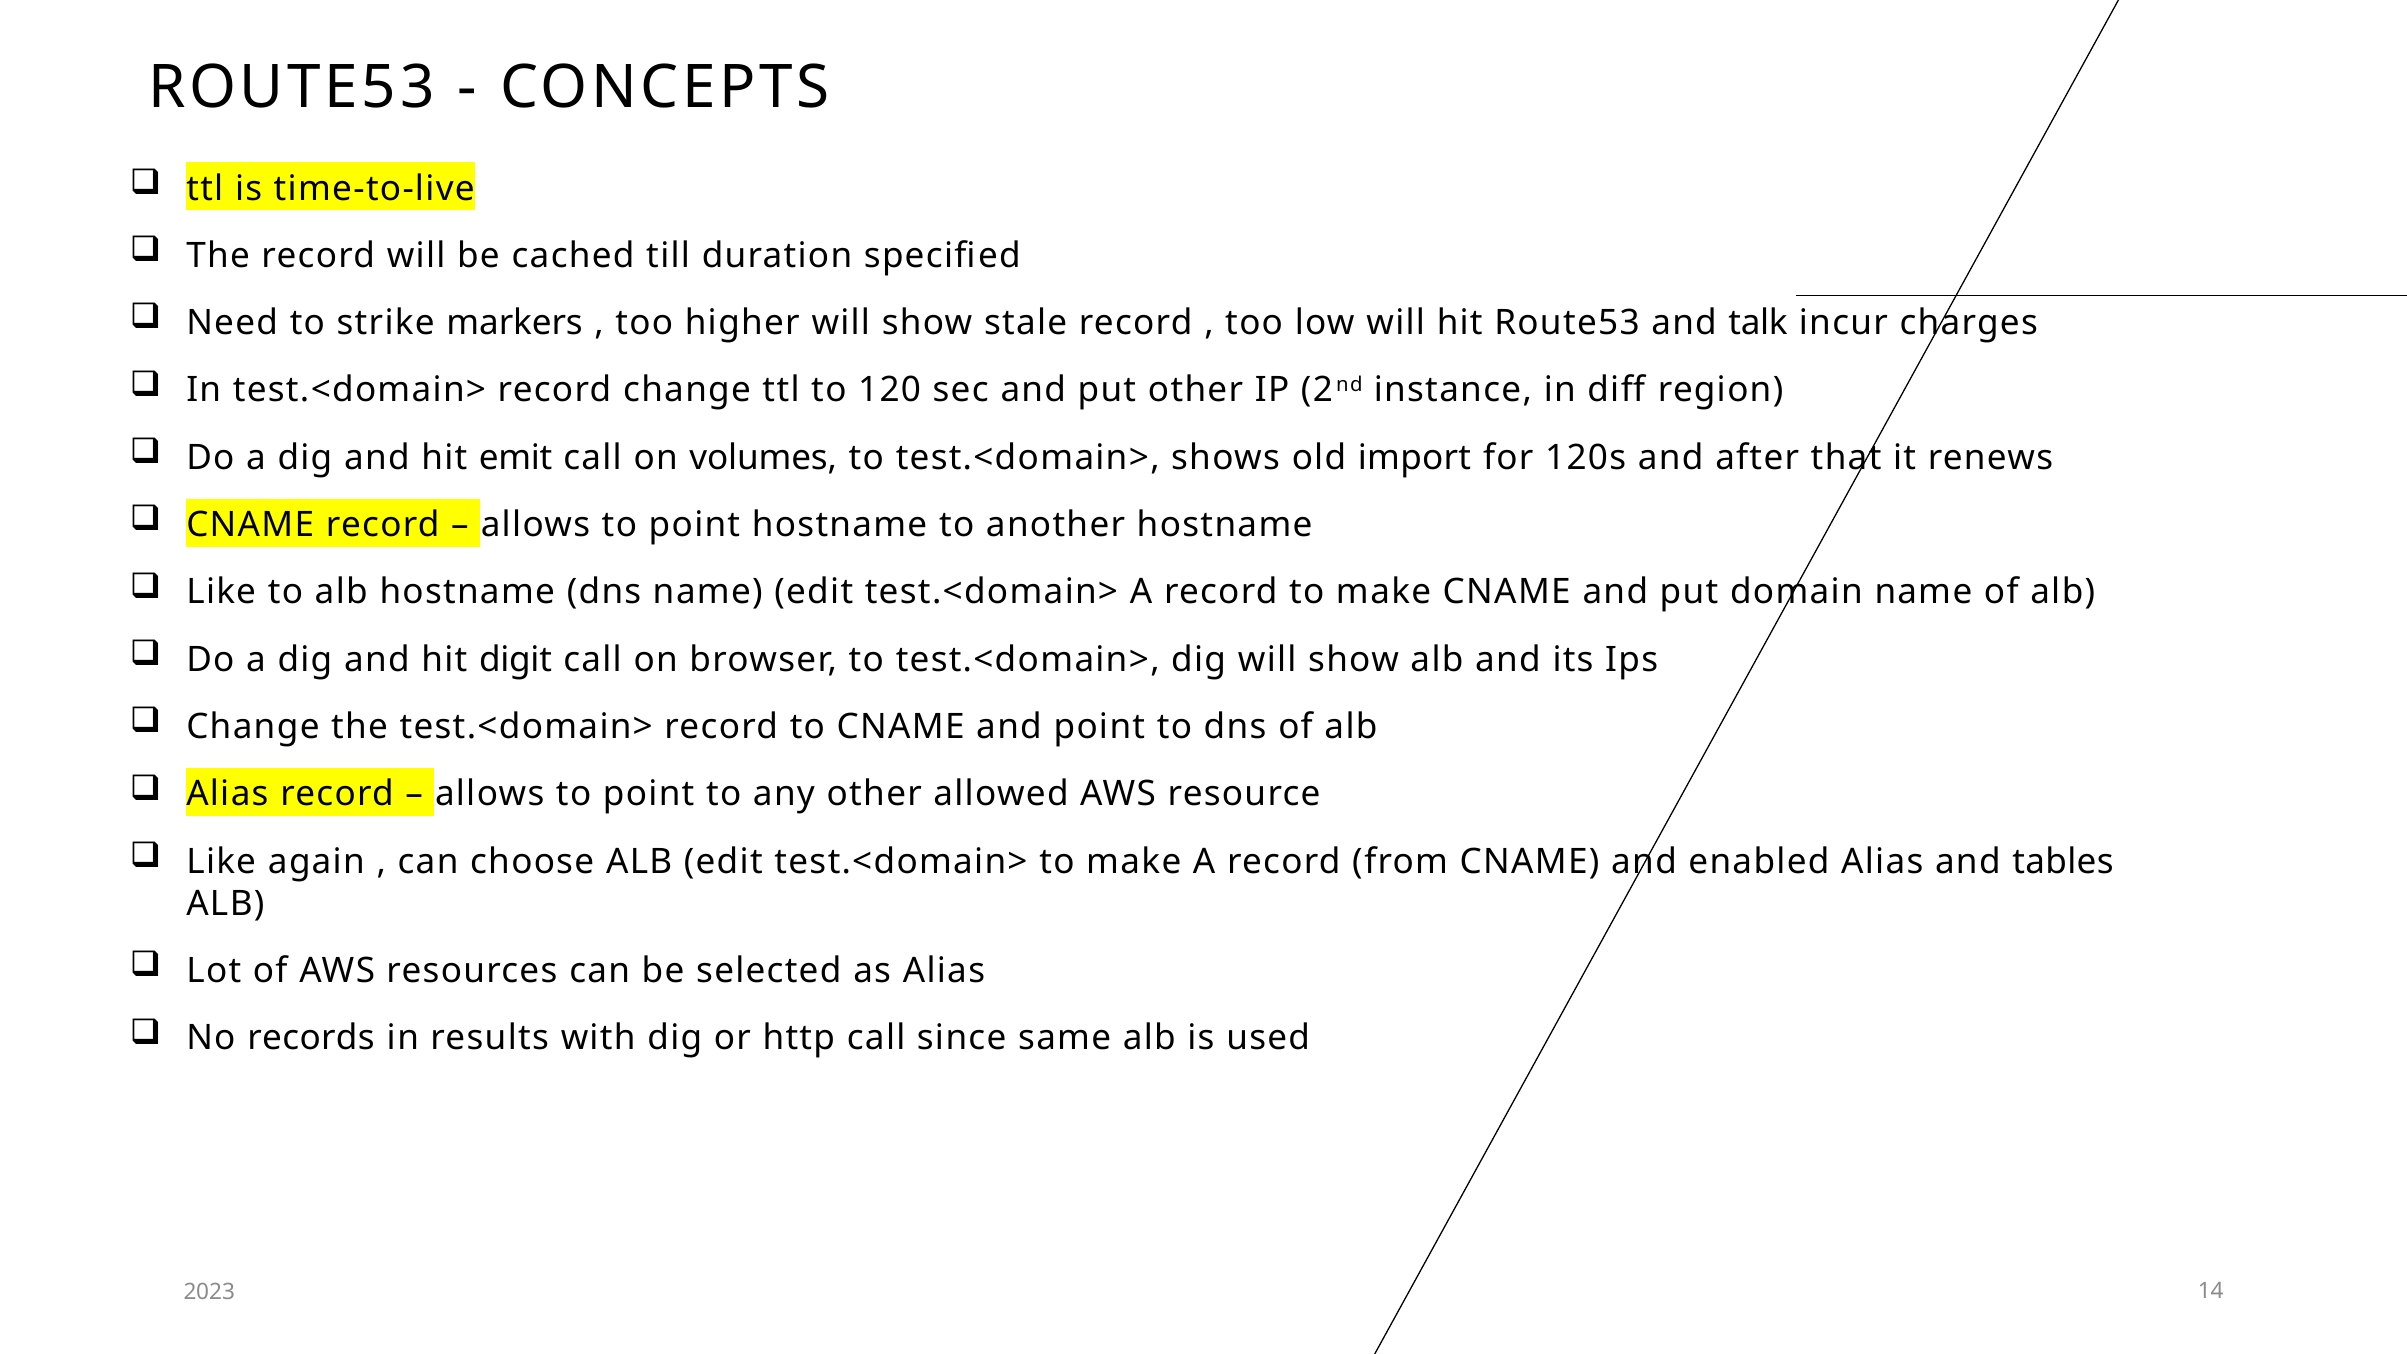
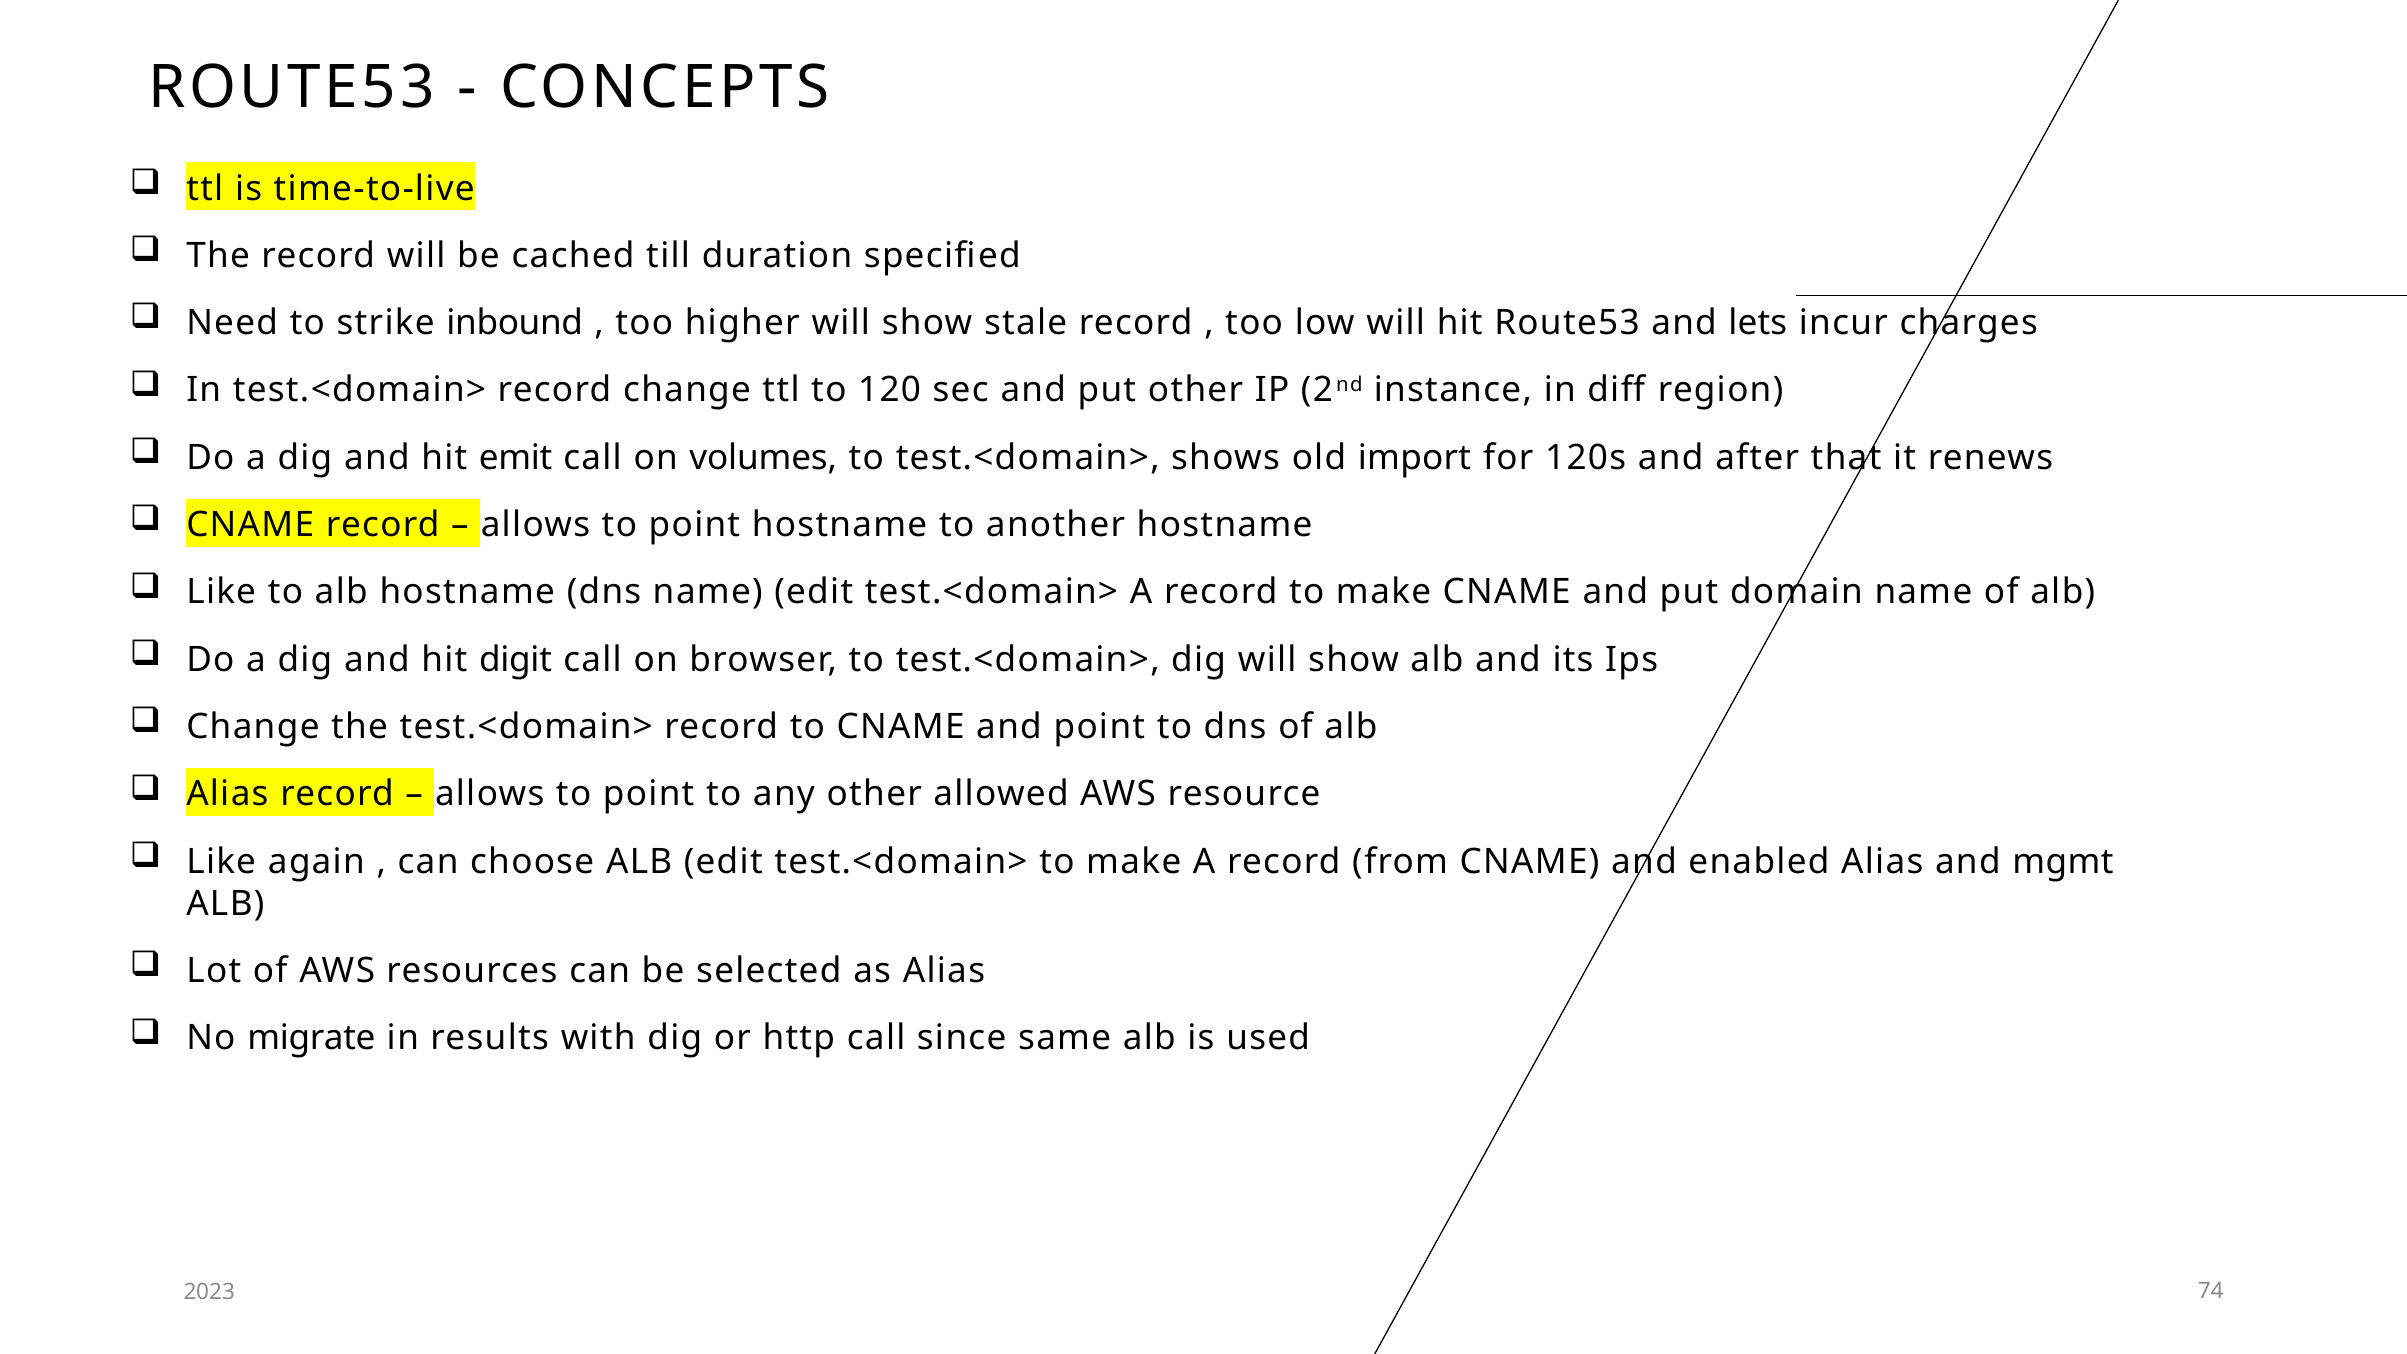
markers: markers -> inbound (515, 323)
talk: talk -> lets (1758, 323)
tables: tables -> mgmt (2063, 861)
records: records -> migrate (311, 1038)
14: 14 -> 74 (2211, 1291)
